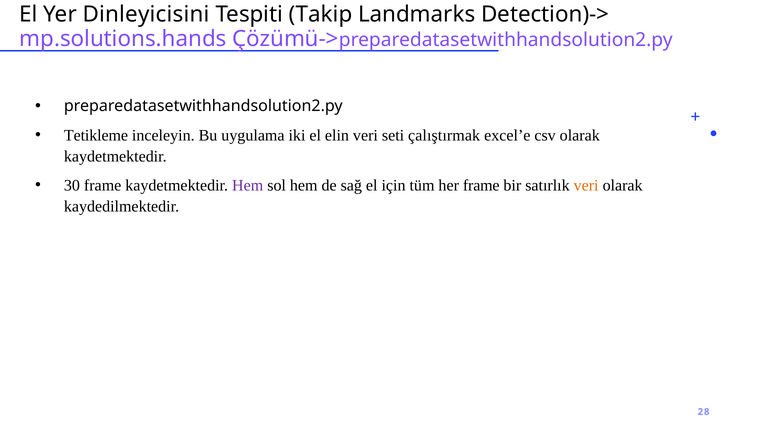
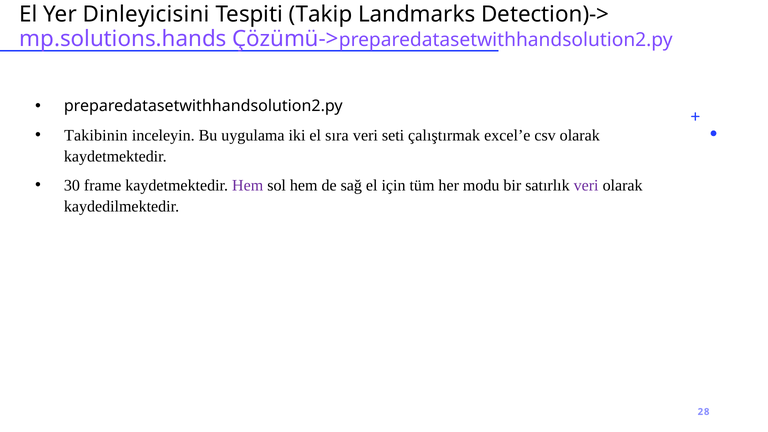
Tetikleme: Tetikleme -> Takibinin (96, 135)
elin: elin -> sıra (337, 135)
her frame: frame -> modu (481, 186)
veri colour: orange -> purple (586, 186)
